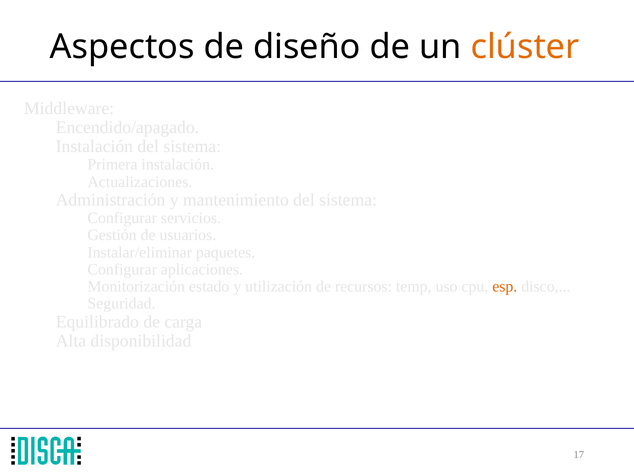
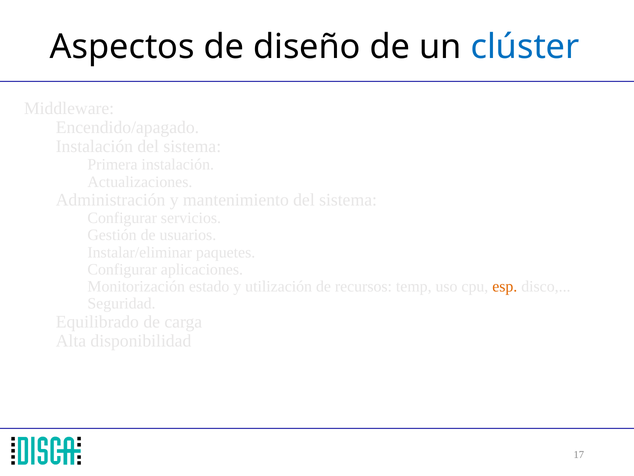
clúster colour: orange -> blue (525, 47)
